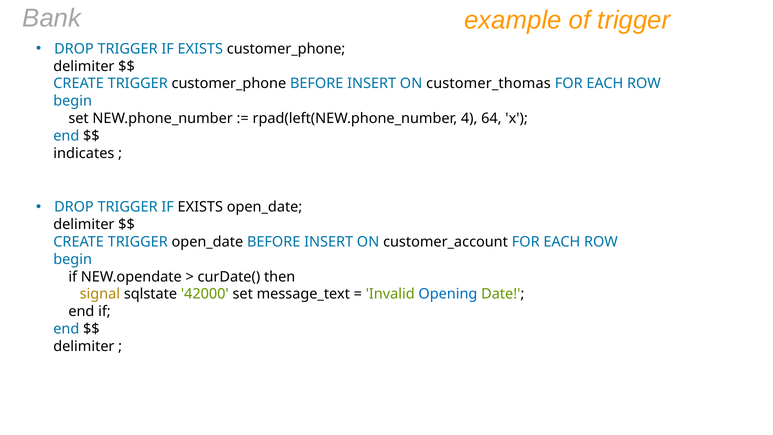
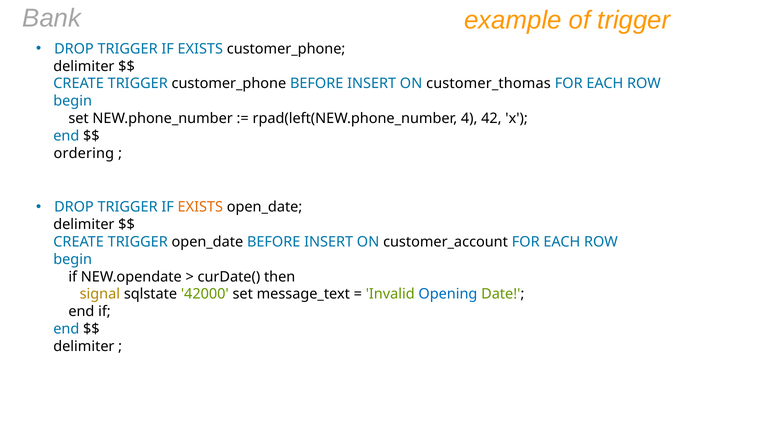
64: 64 -> 42 (491, 118)
indicates: indicates -> ordering (84, 153)
EXISTS colour: black -> orange (200, 207)
